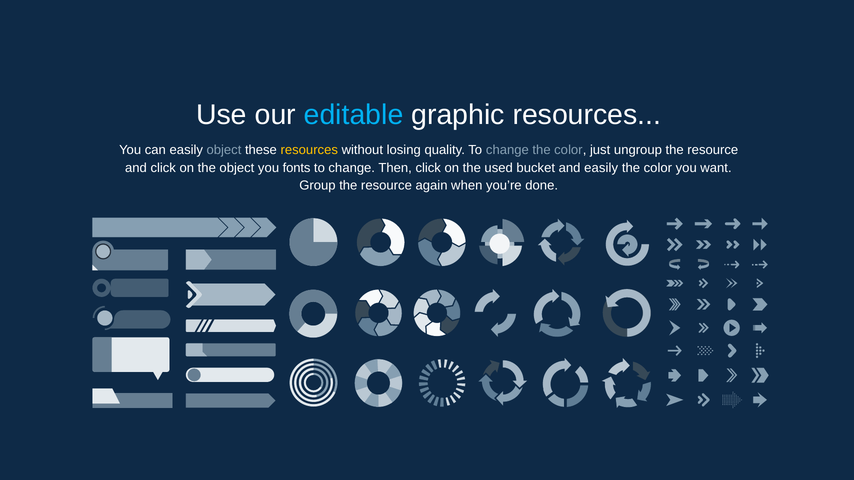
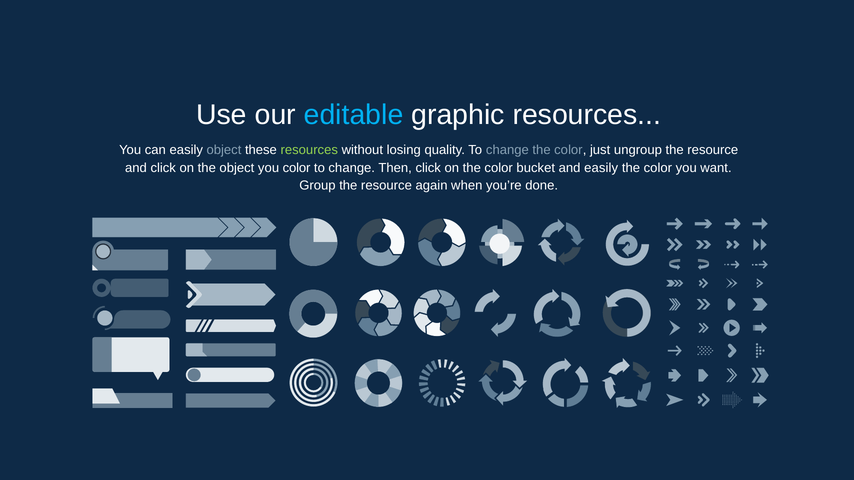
resources colour: yellow -> light green (309, 150)
you fonts: fonts -> color (297, 168)
on the used: used -> color (499, 168)
